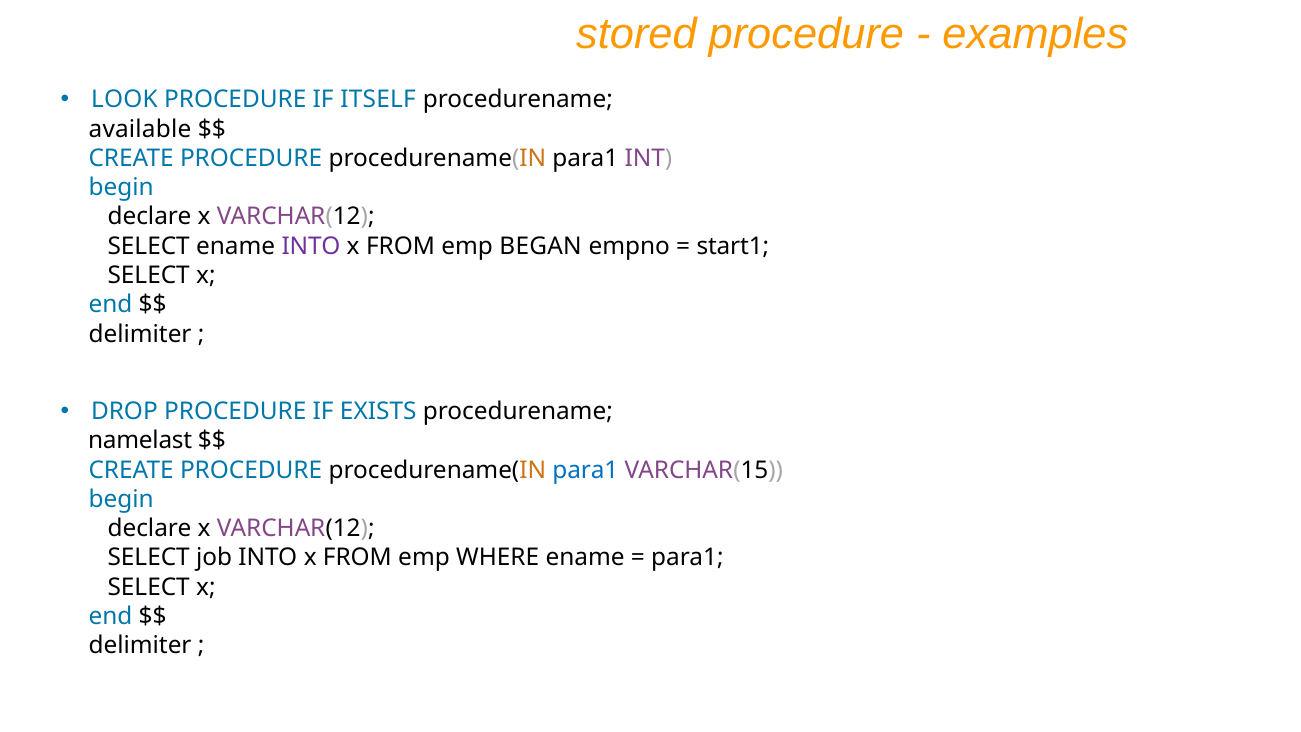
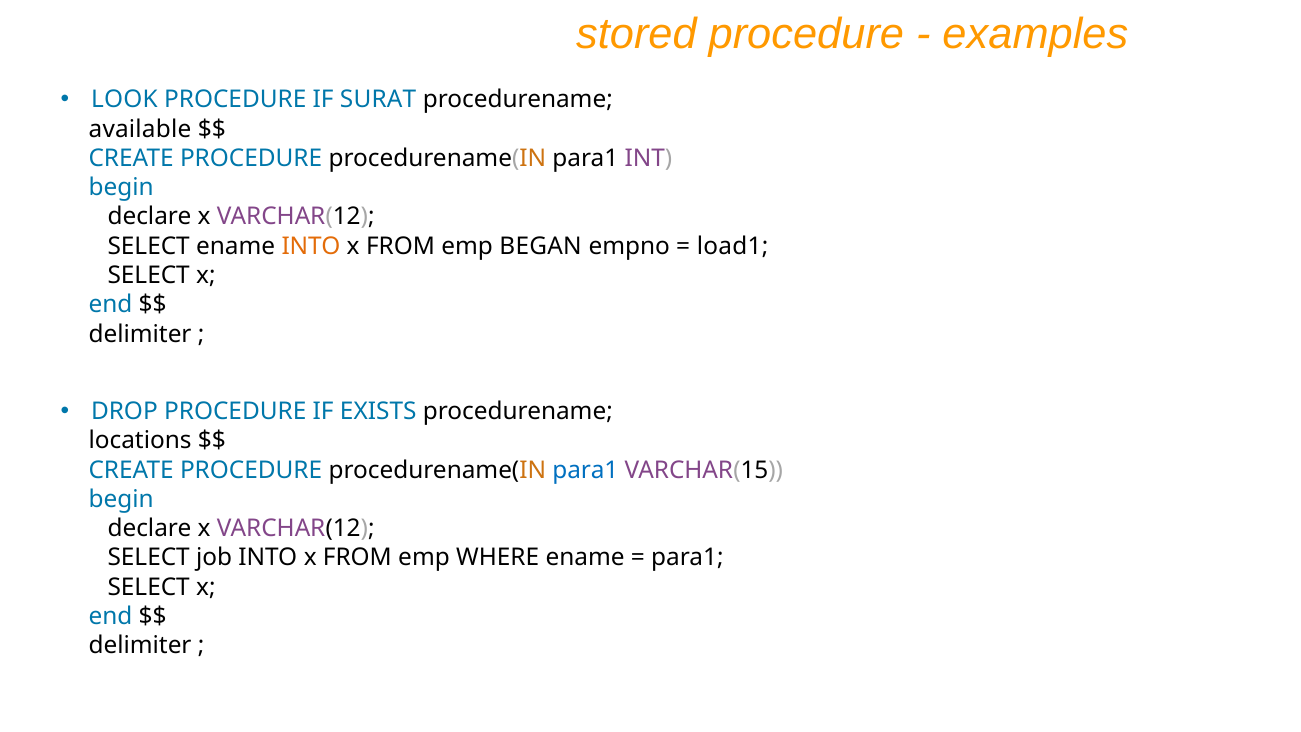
ITSELF: ITSELF -> SURAT (378, 100)
INTO colour: purple -> orange (311, 246)
start1: start1 -> load1 (733, 246)
namelast: namelast -> locations (140, 441)
